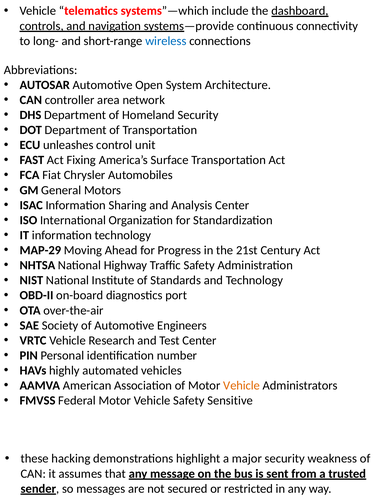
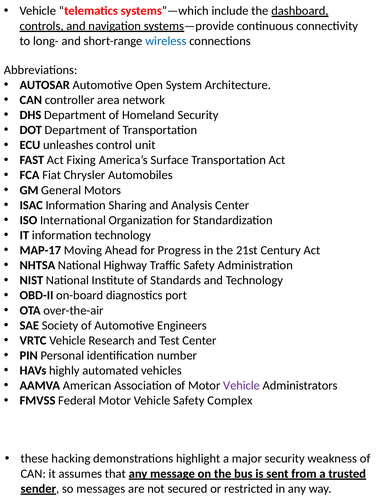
MAP-29: MAP-29 -> MAP-17 (40, 250)
Vehicle colour: orange -> purple (242, 386)
Sensitive: Sensitive -> Complex (230, 401)
